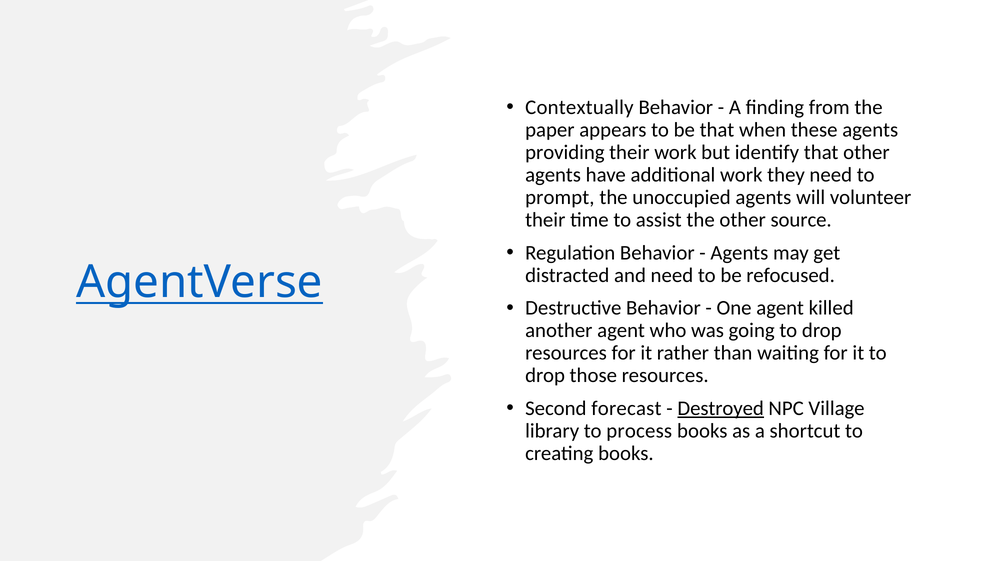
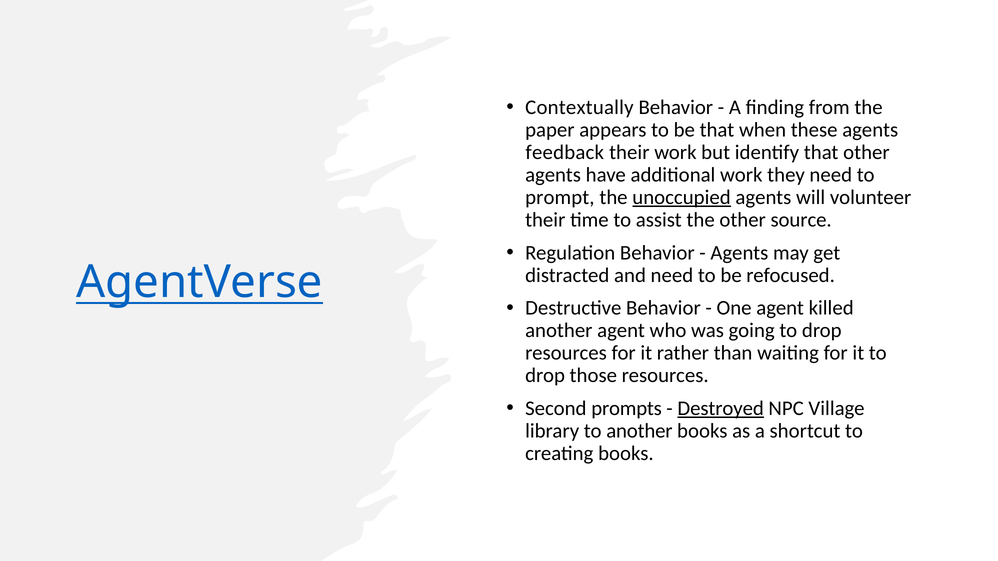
providing: providing -> feedback (565, 153)
unoccupied underline: none -> present (682, 197)
forecast: forecast -> prompts (627, 409)
to process: process -> another (639, 431)
